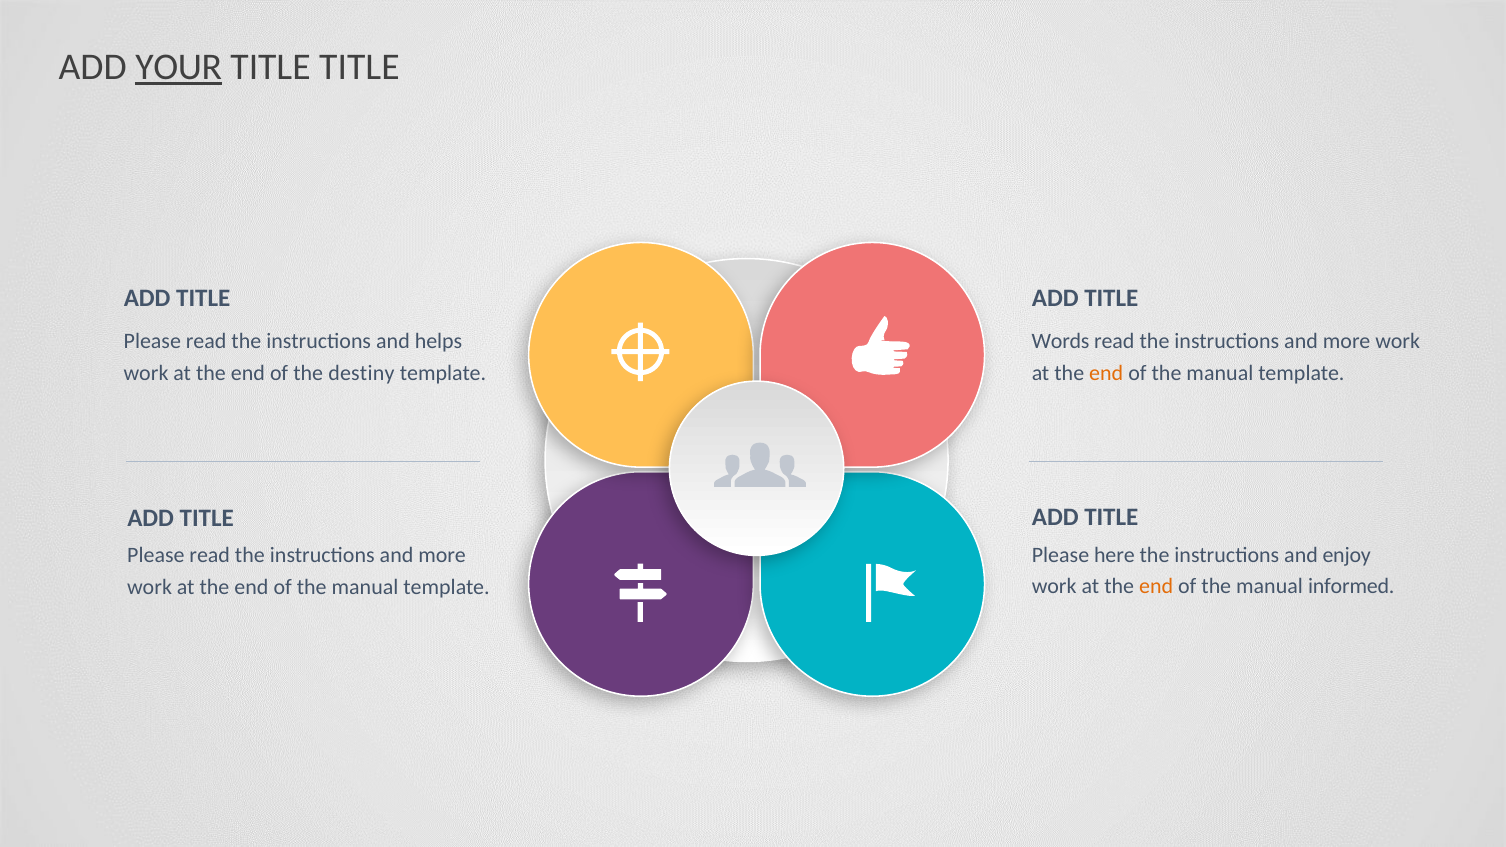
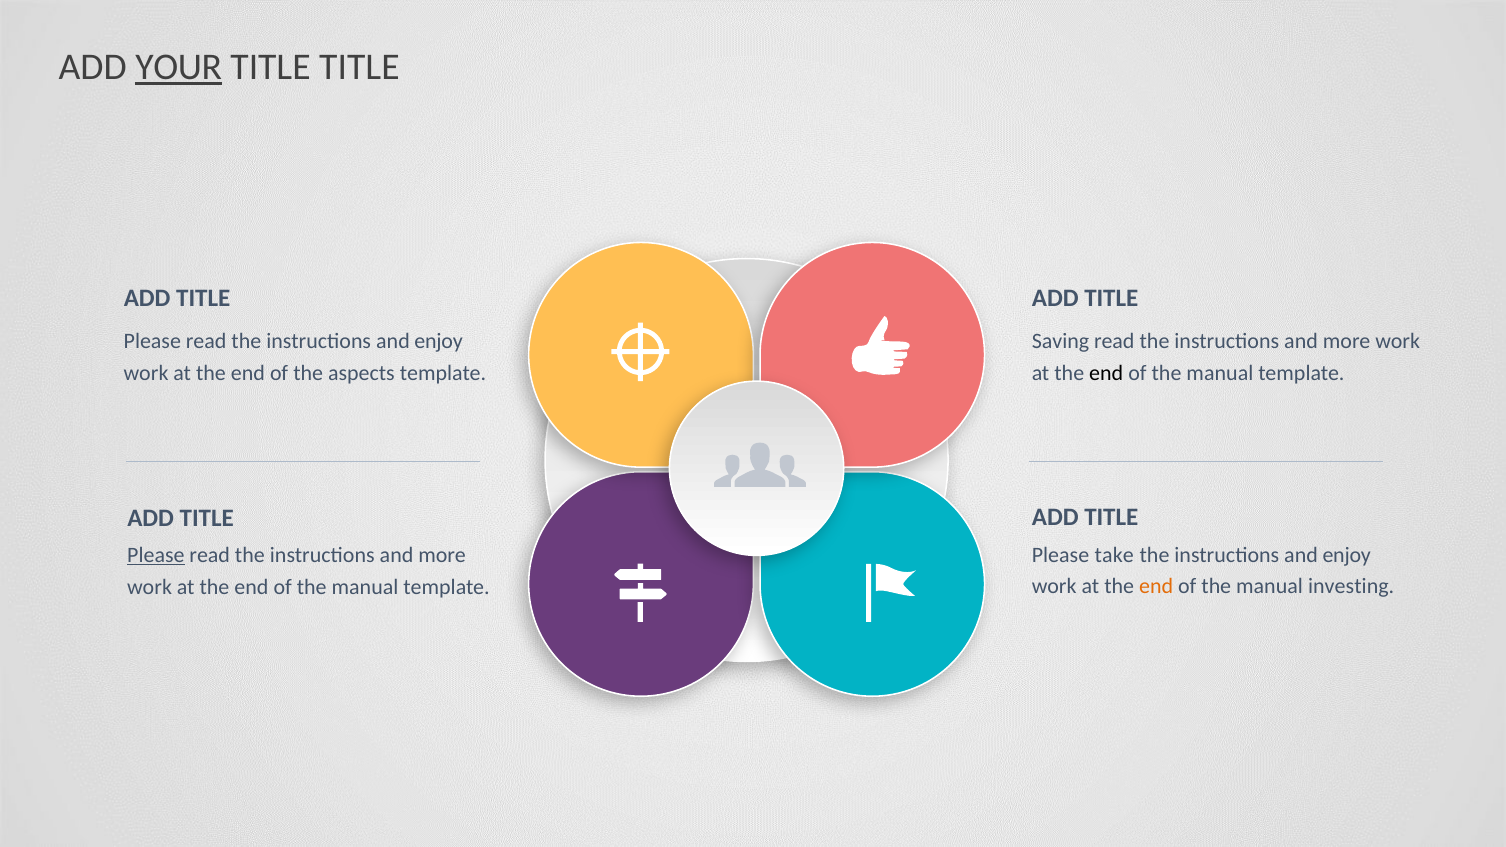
helps: helps -> enjoy (439, 342)
Words: Words -> Saving (1060, 342)
destiny: destiny -> aspects (361, 373)
end colour: orange -> black (1106, 373)
here: here -> take (1114, 555)
Please underline: none -> present (156, 555)
informed: informed -> investing (1351, 587)
